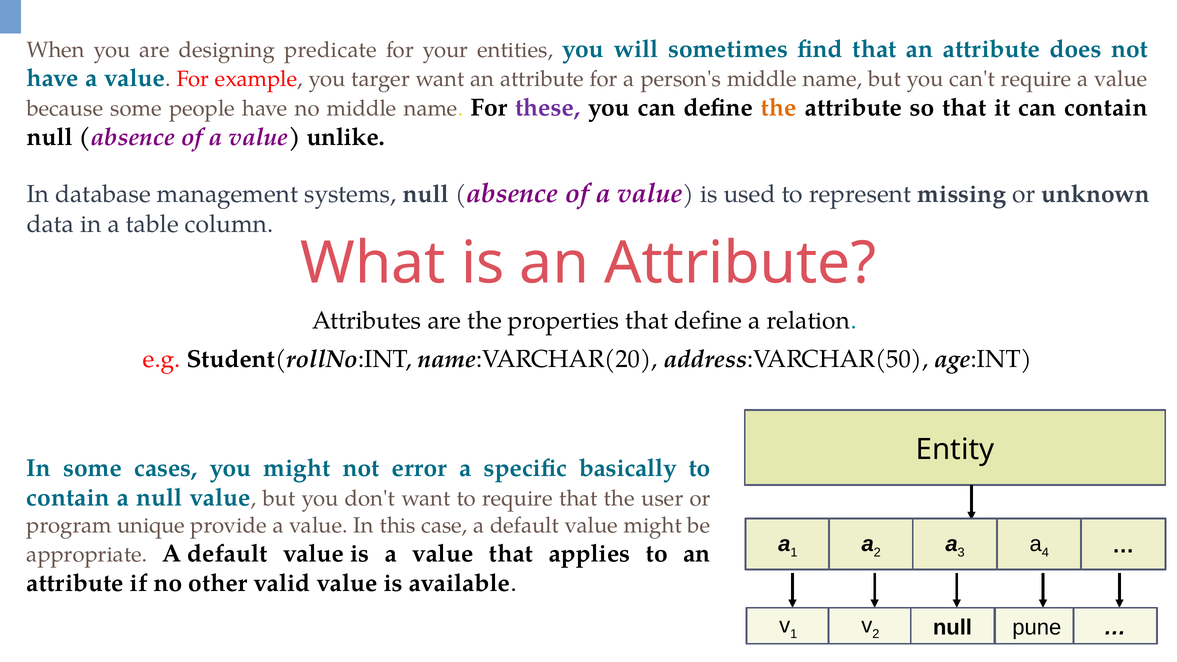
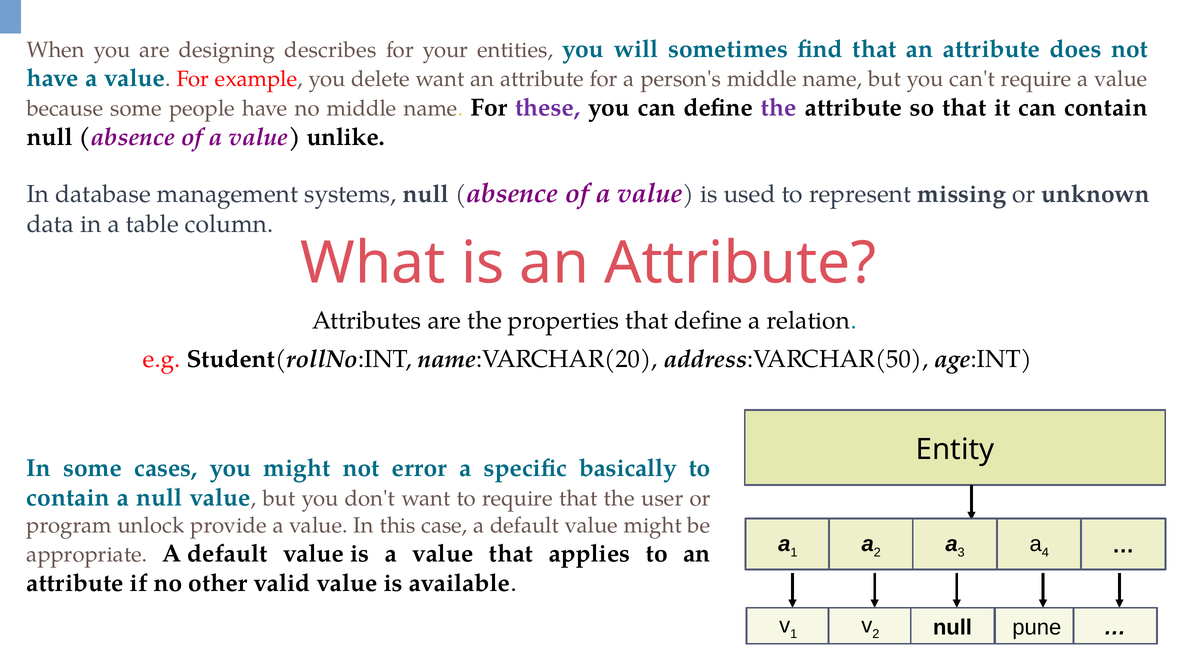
predicate: predicate -> describes (330, 50)
targer: targer -> delete (381, 79)
the colour: orange -> purple (779, 108)
unique: unique -> unlock (151, 526)
